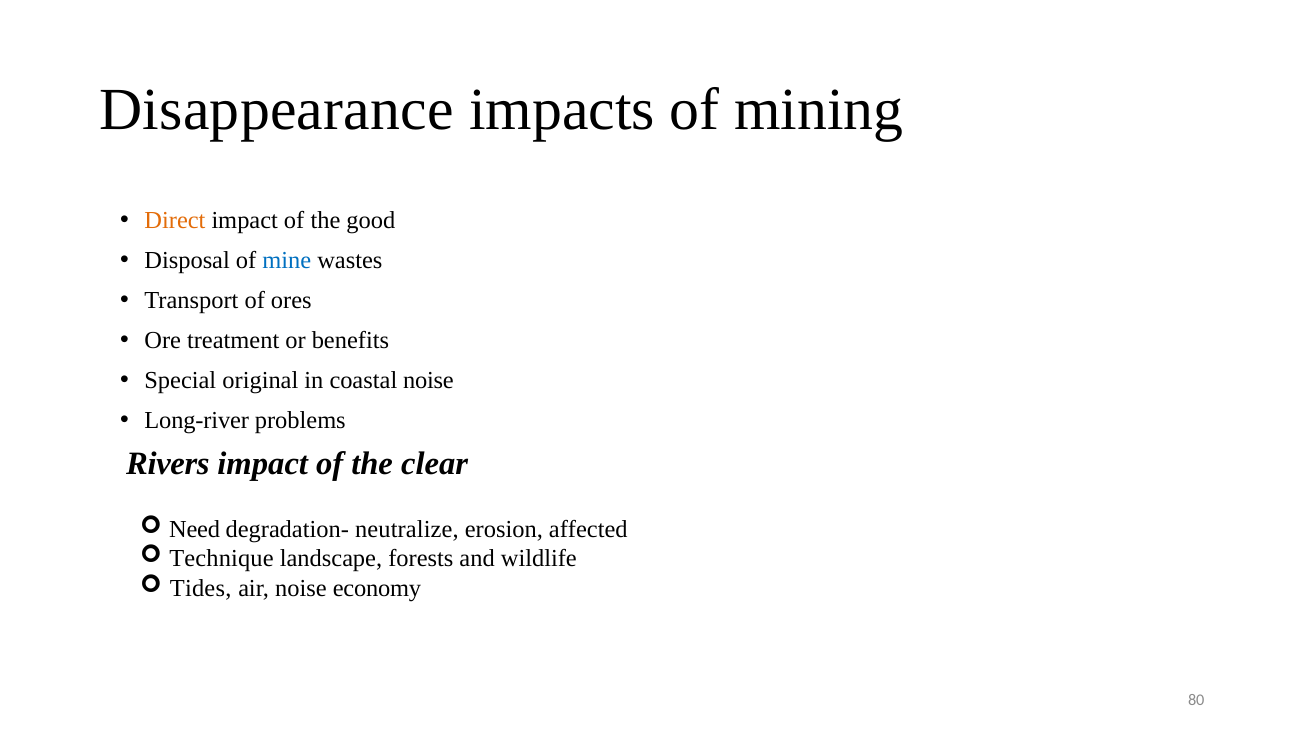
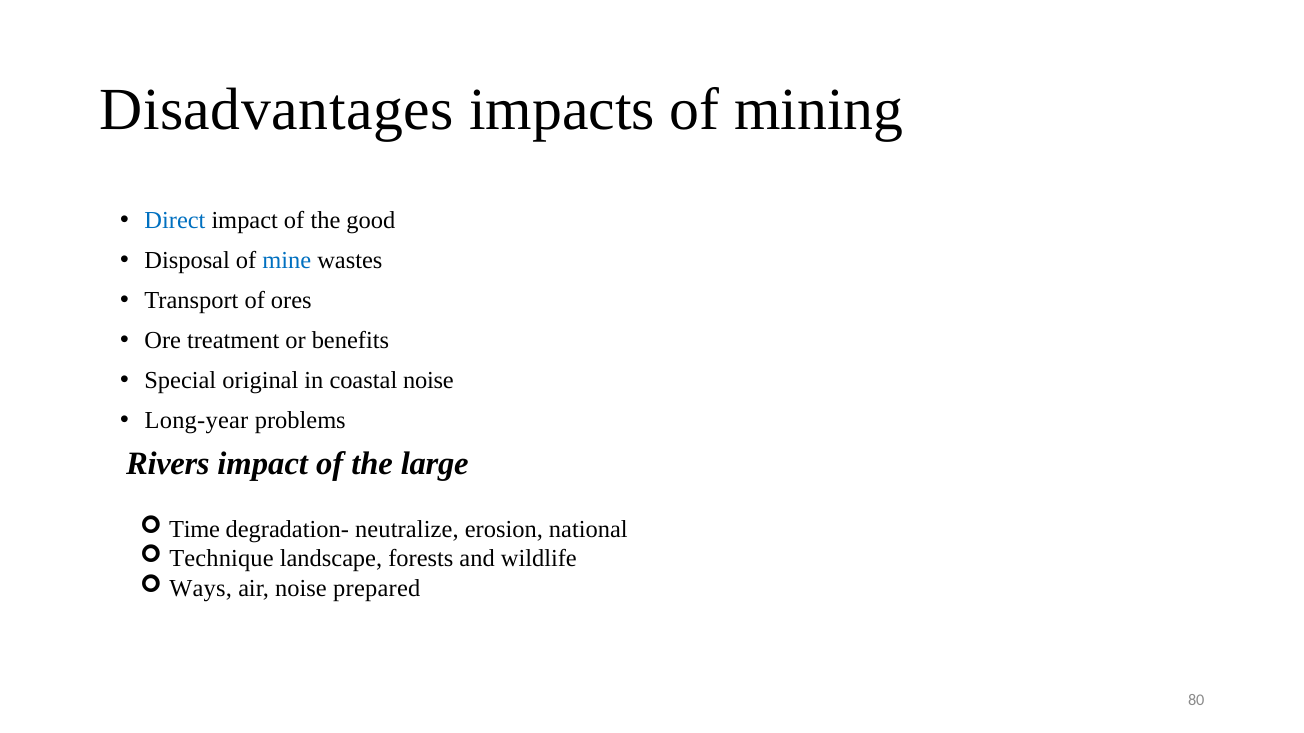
Disappearance: Disappearance -> Disadvantages (277, 110)
Direct colour: orange -> blue (175, 220)
Long-river: Long-river -> Long-year (196, 420)
clear: clear -> large (435, 464)
Need: Need -> Time (195, 530)
affected: affected -> national (588, 530)
Tides: Tides -> Ways (201, 589)
economy: economy -> prepared (377, 589)
